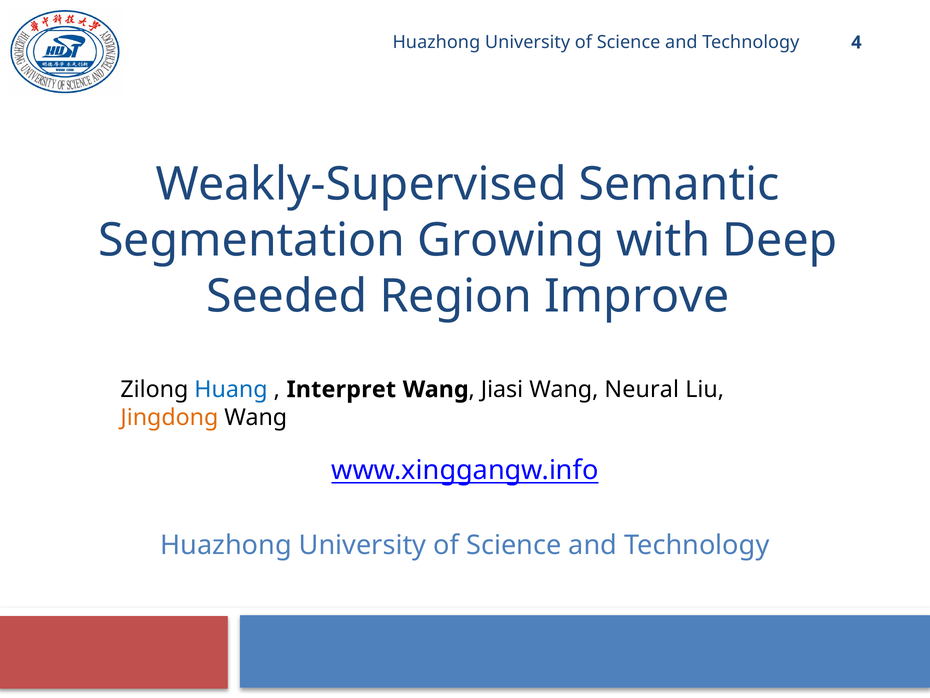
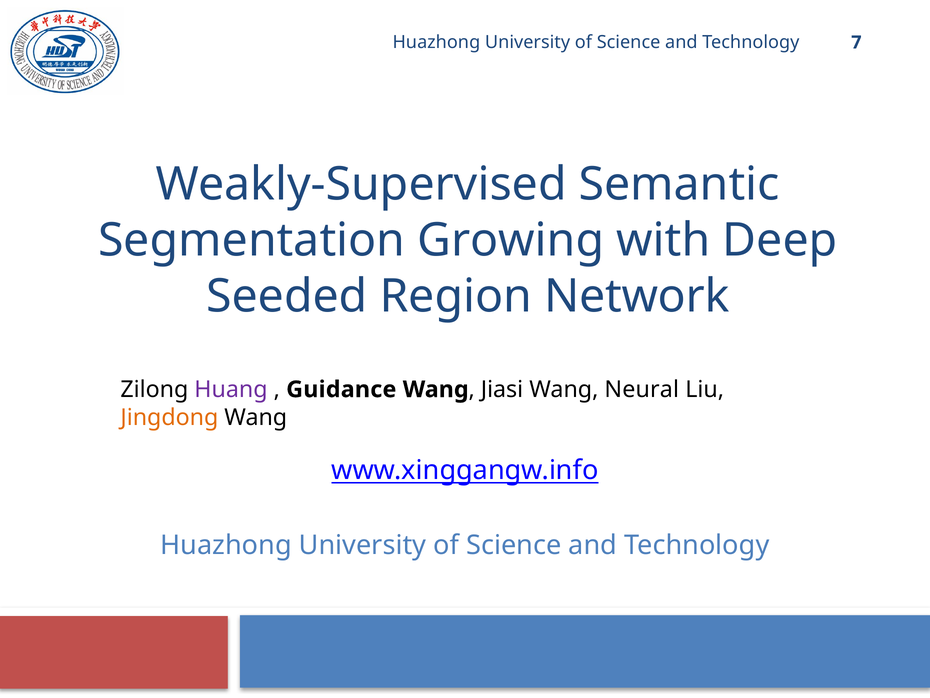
4: 4 -> 7 (856, 42)
Improve: Improve -> Network (637, 296)
Huang colour: blue -> purple (231, 389)
Interpret: Interpret -> Guidance (341, 389)
